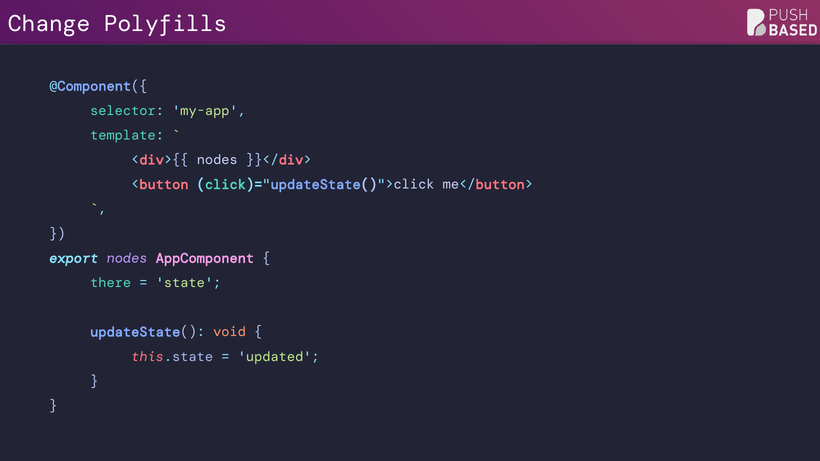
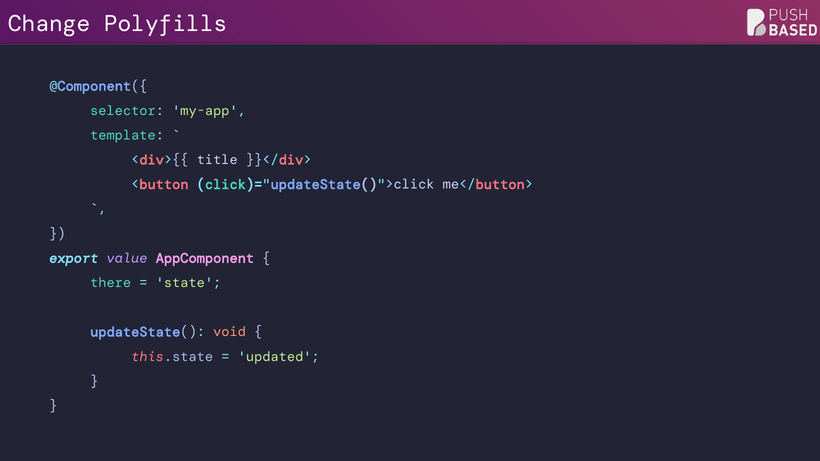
<div>{{ nodes: nodes -> title (217, 160)
export nodes: nodes -> value (127, 258)
